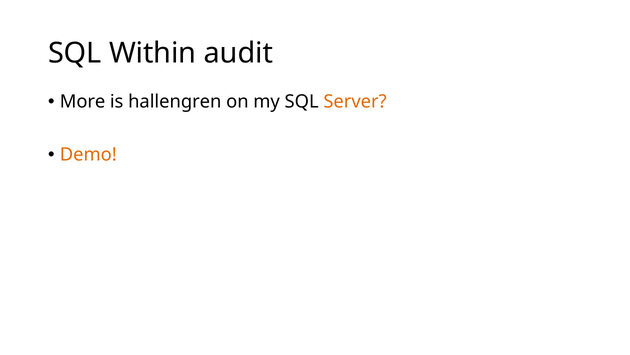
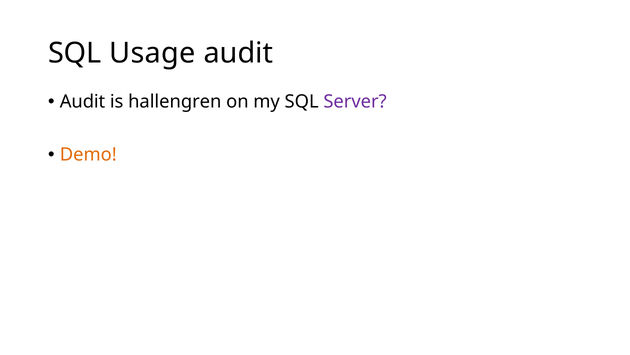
Within: Within -> Usage (152, 53)
More: More -> Audit (83, 102)
Server colour: orange -> purple (355, 102)
